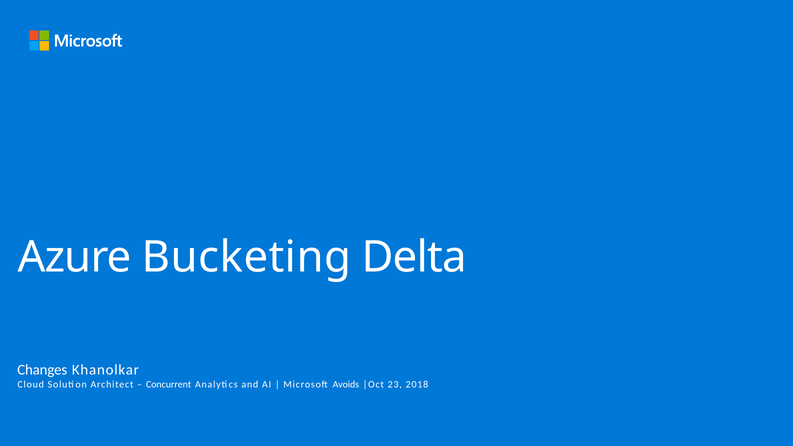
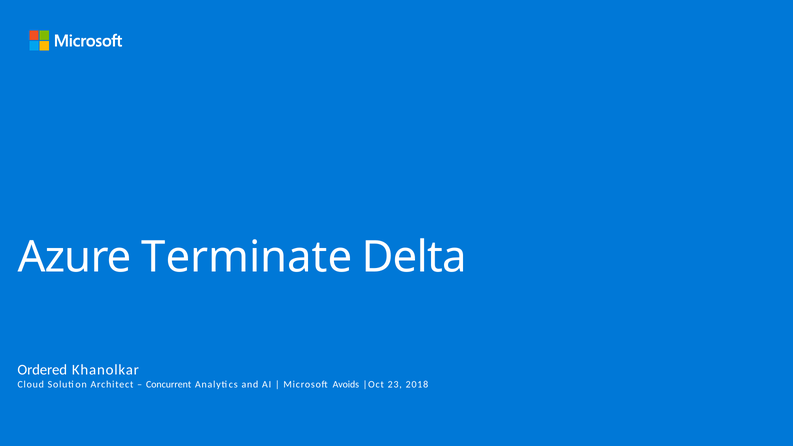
Bucketing: Bucketing -> Terminate (247, 257)
Changes: Changes -> Ordered (42, 370)
